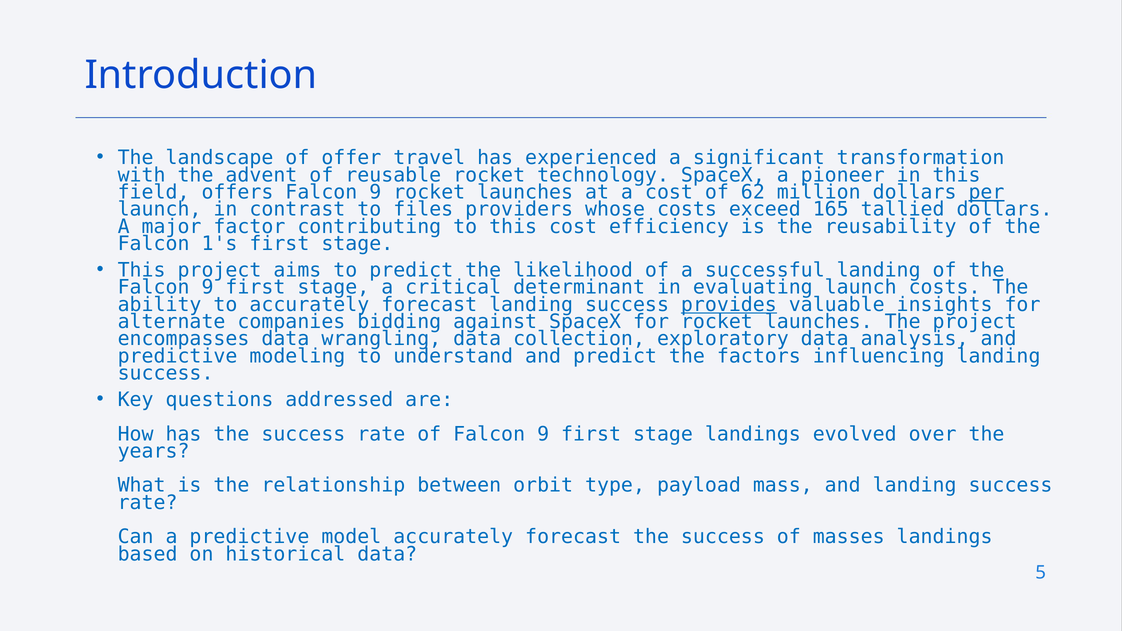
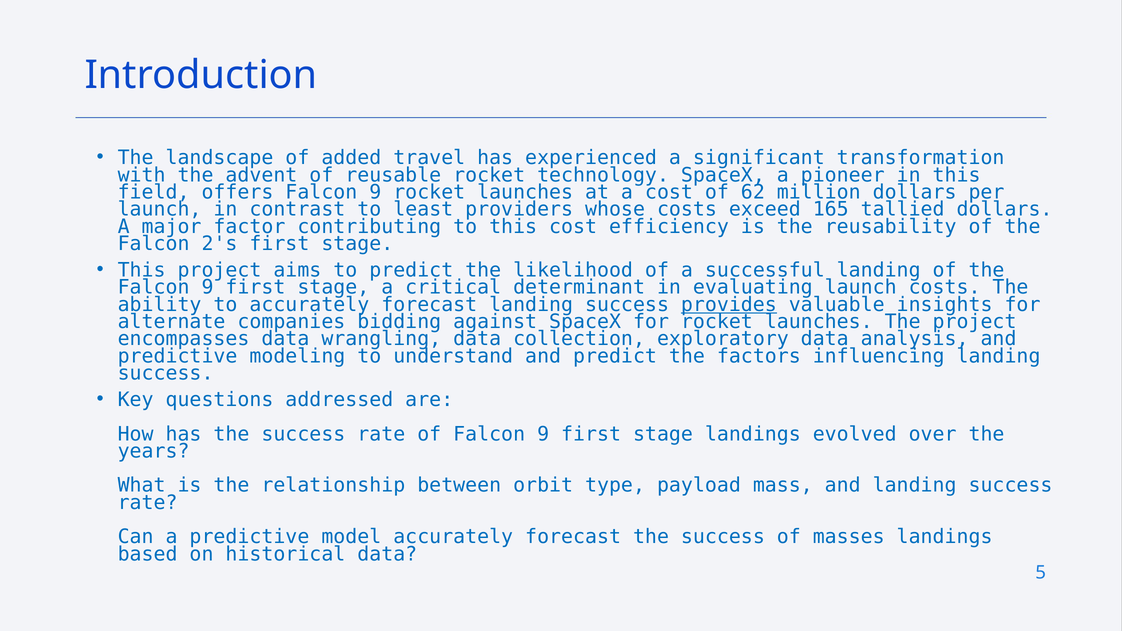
offer: offer -> added (351, 158)
per underline: present -> none (986, 192)
files: files -> least (423, 209)
1's: 1's -> 2's (219, 244)
